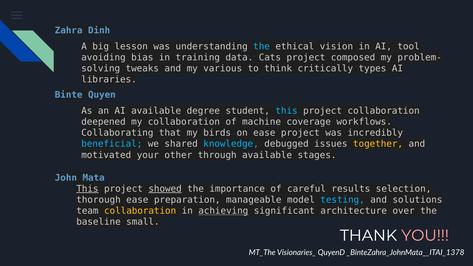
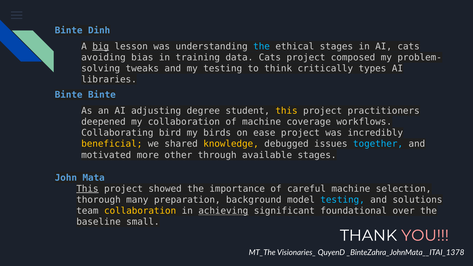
Zahra: Zahra -> Binte (69, 31)
big underline: none -> present (101, 46)
ethical vision: vision -> stages (336, 46)
AI tool: tool -> cats (409, 46)
my various: various -> testing (223, 68)
Binte Quyen: Quyen -> Binte (102, 95)
AI available: available -> adjusting (156, 111)
this colour: light blue -> yellow (287, 111)
project collaboration: collaboration -> practitioners (384, 111)
that: that -> bird (170, 133)
beneficial colour: light blue -> yellow (112, 144)
knowledge colour: light blue -> yellow (231, 144)
together colour: yellow -> light blue (378, 144)
your: your -> more (148, 155)
showed underline: present -> none (165, 189)
careful results: results -> machine (351, 189)
thorough ease: ease -> many (137, 200)
manageable: manageable -> background (254, 200)
architecture: architecture -> foundational (354, 211)
